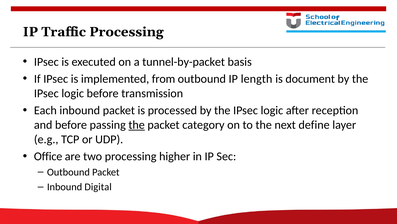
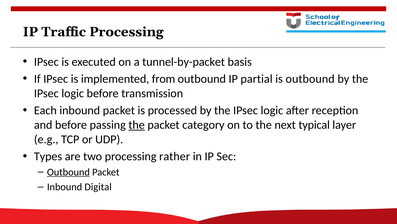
length: length -> partial (257, 79)
is document: document -> outbound (310, 79)
define: define -> typical (314, 125)
Office: Office -> Types (48, 156)
higher: higher -> rather (175, 156)
Outbound underline: none -> present (68, 172)
